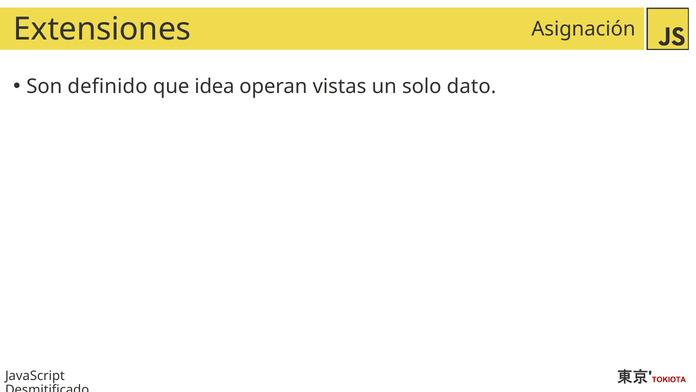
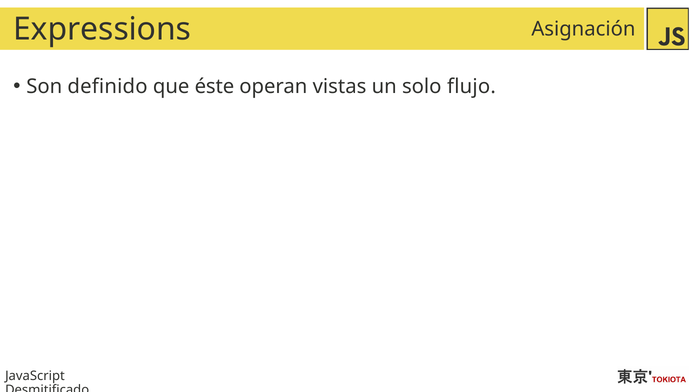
Extensiones: Extensiones -> Expressions (102, 29)
idea: idea -> éste (214, 86)
dato: dato -> flujo (471, 86)
